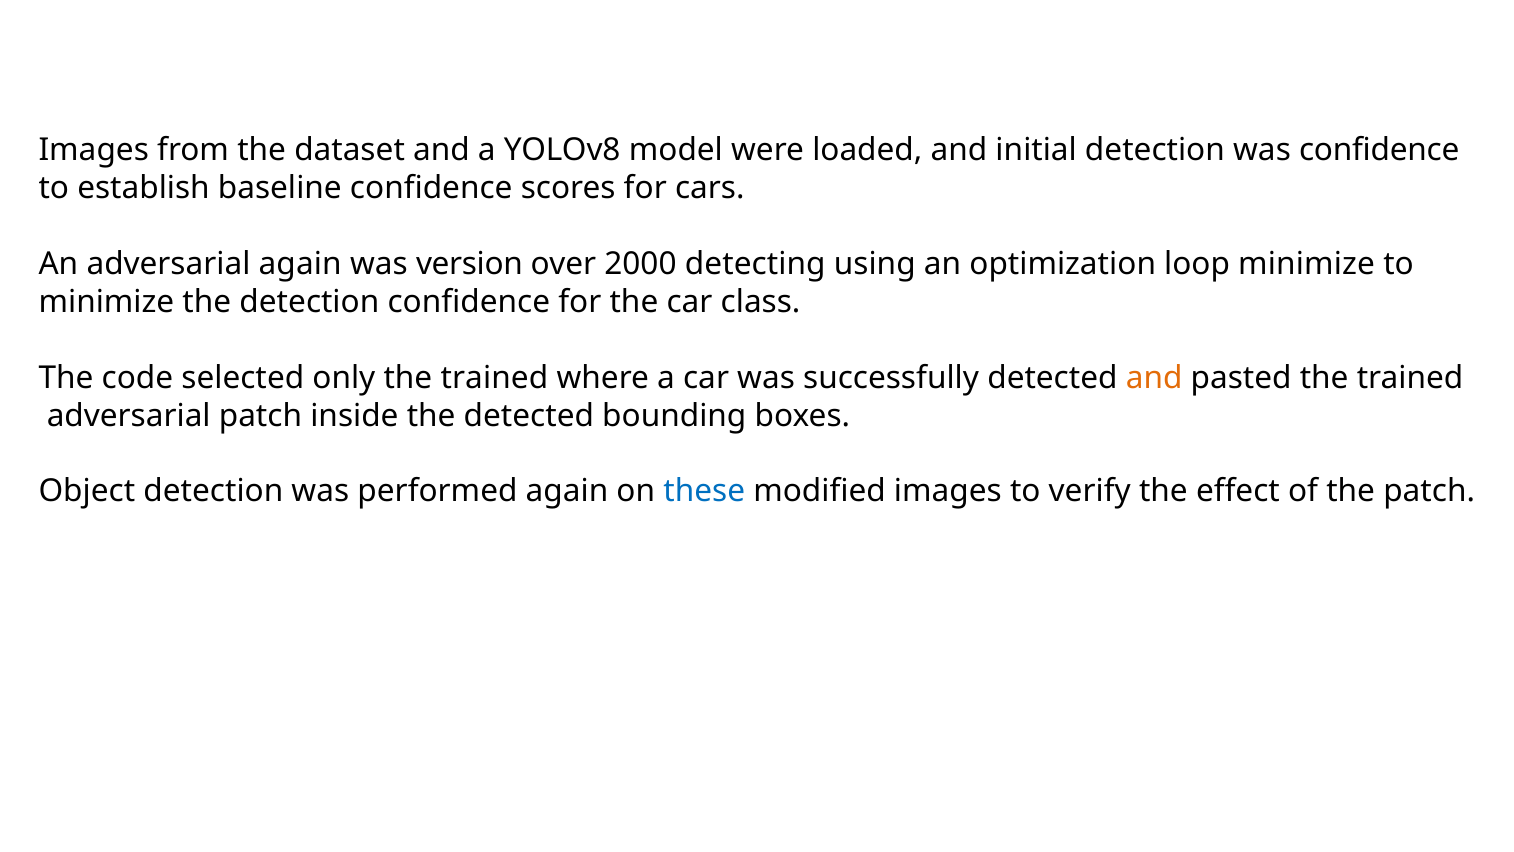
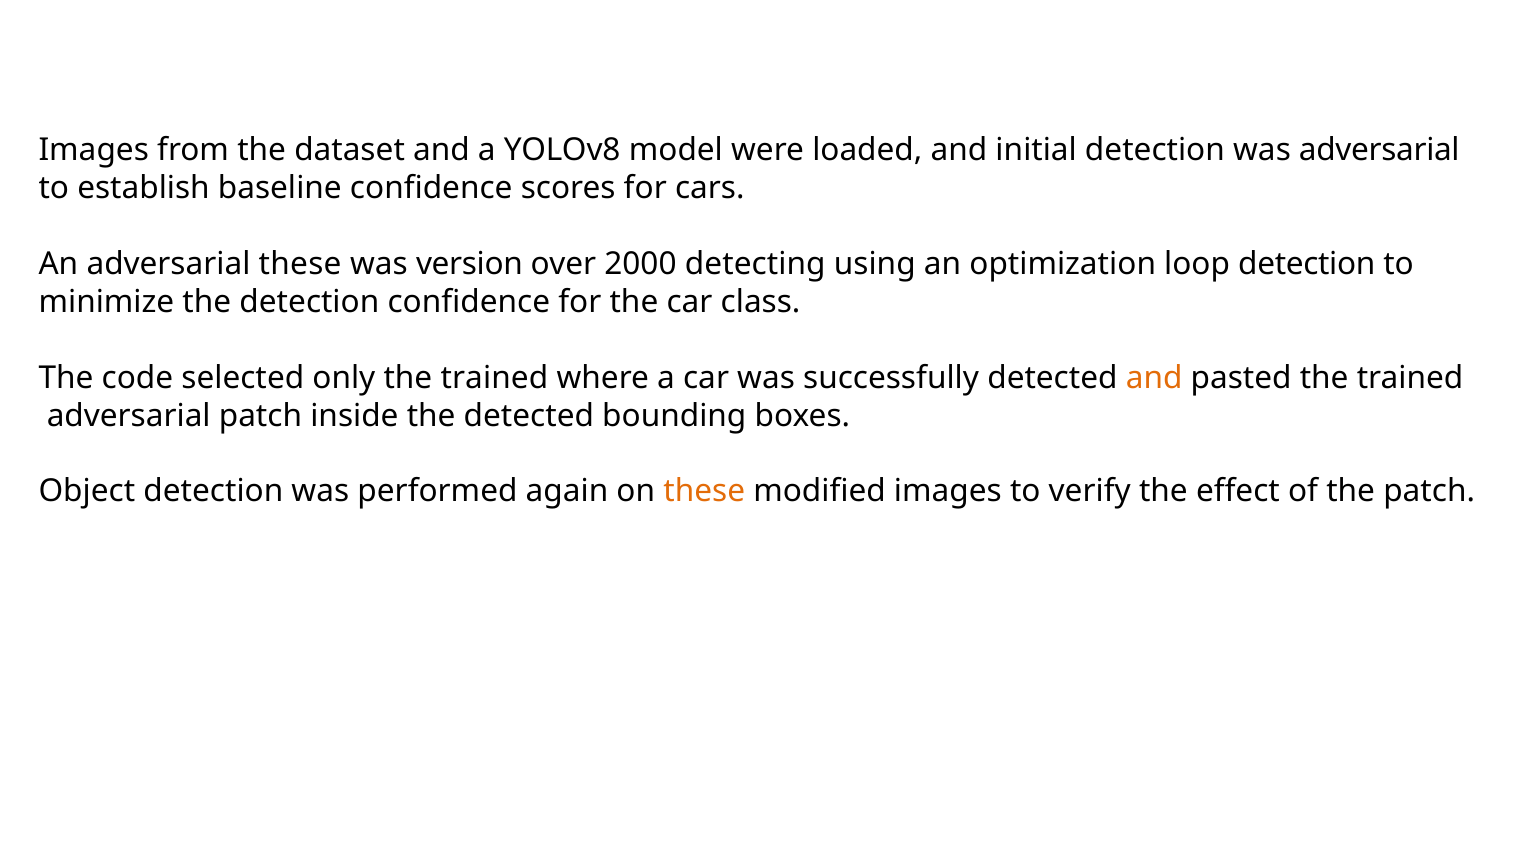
was confidence: confidence -> adversarial (1379, 150)
adversarial again: again -> these (300, 264)
loop minimize: minimize -> detection (1307, 264)
these colour: blue -> orange (704, 491)
